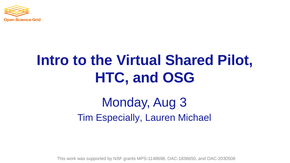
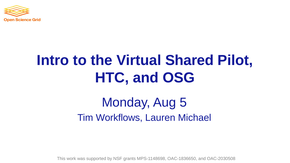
3: 3 -> 5 (183, 103)
Especially: Especially -> Workflows (119, 118)
